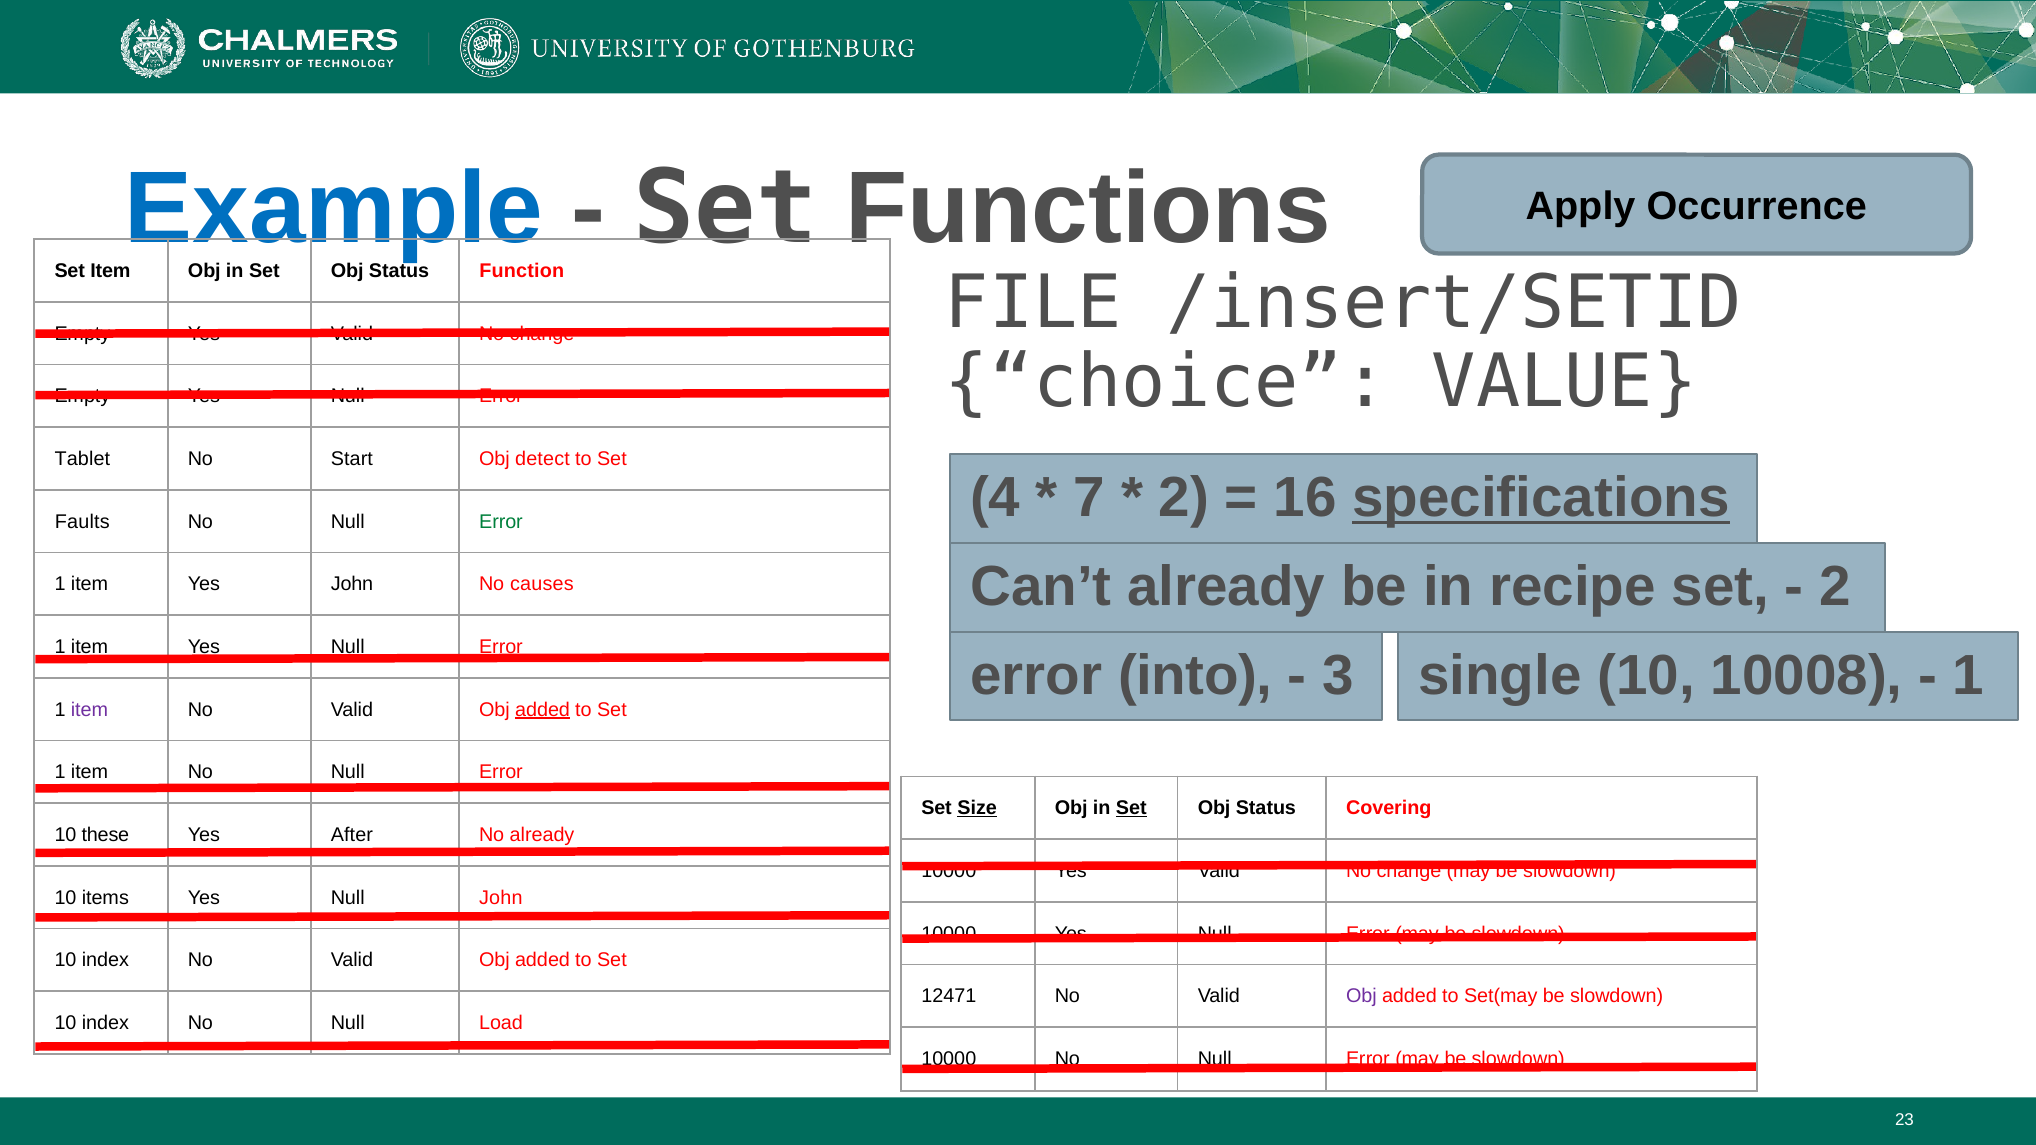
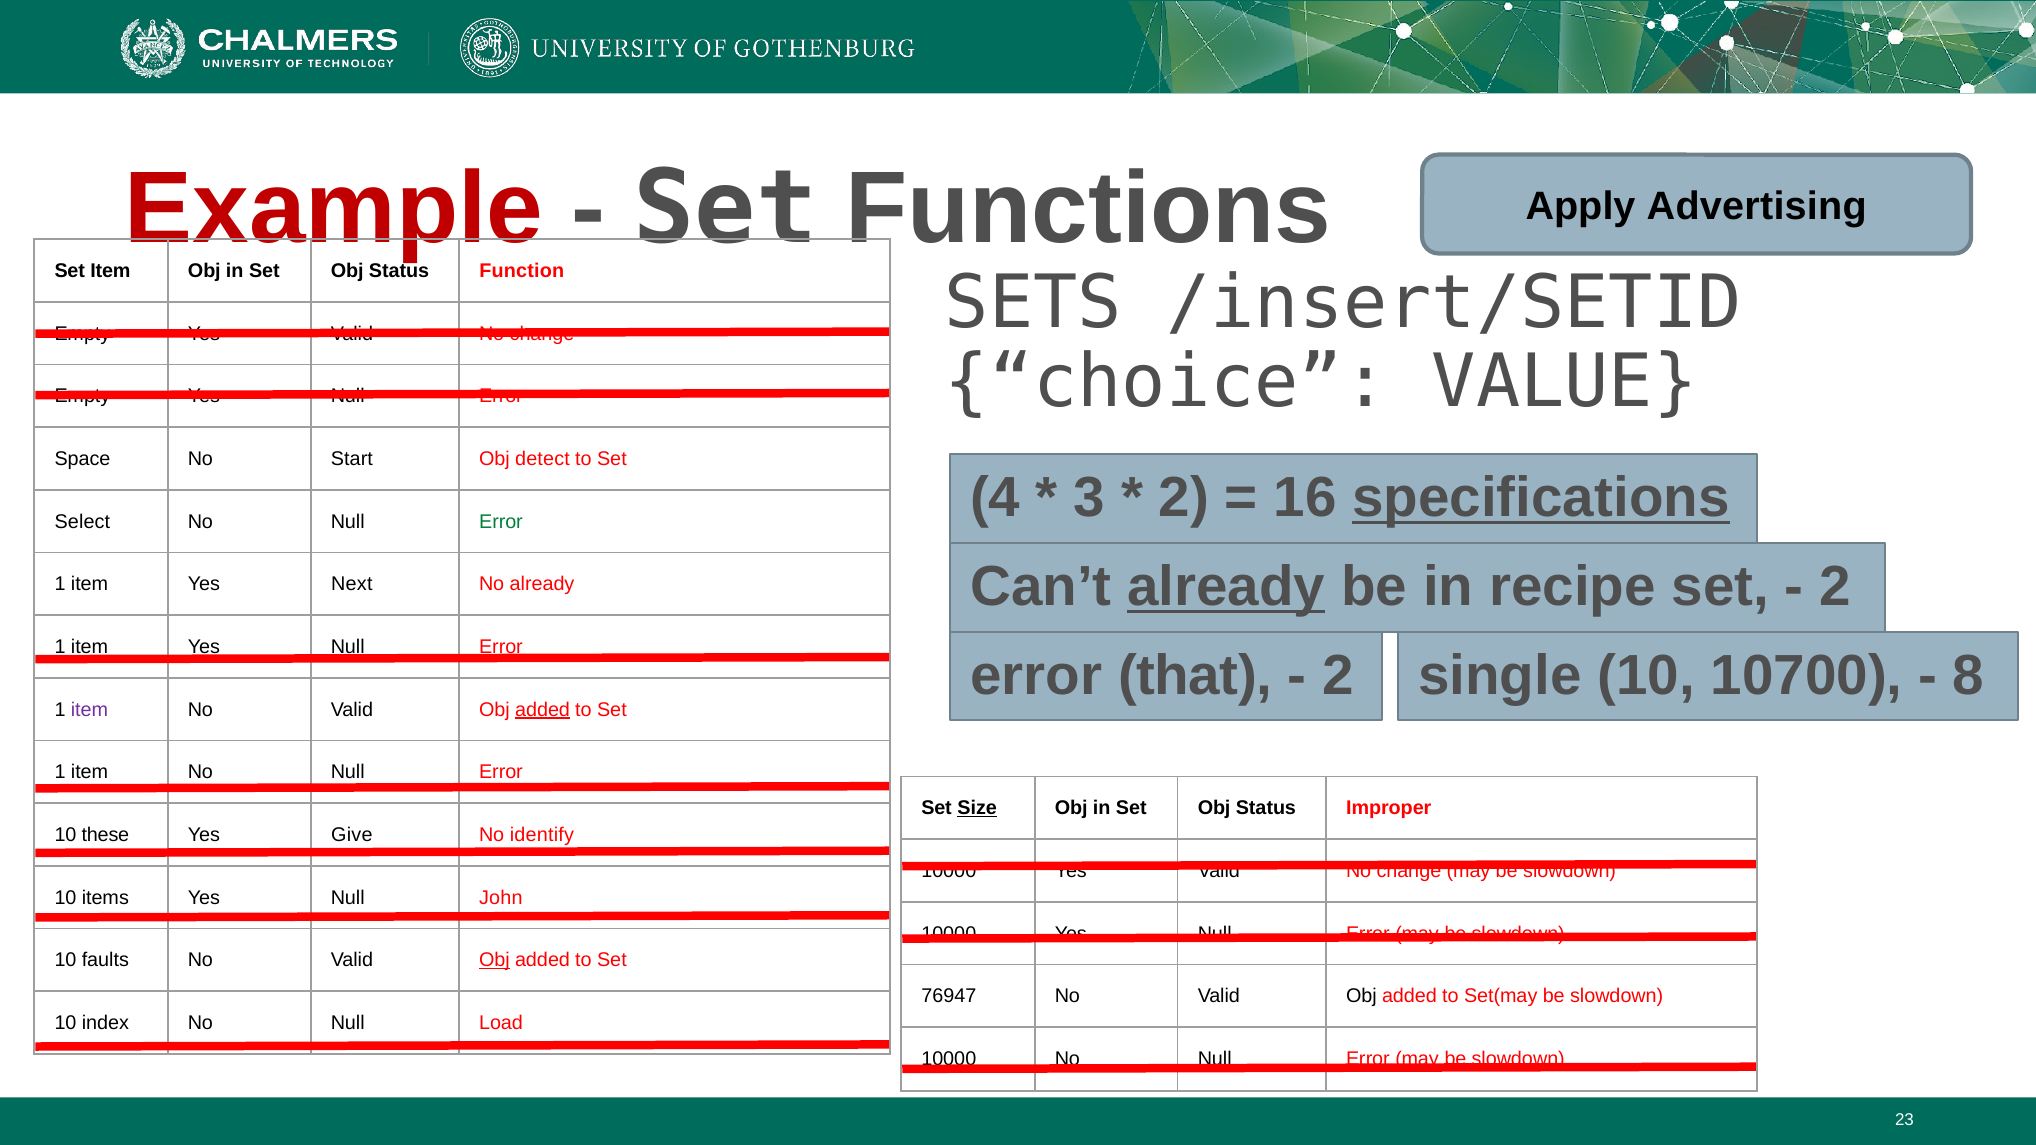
Example colour: blue -> red (334, 209)
Occurrence: Occurrence -> Advertising (1757, 207)
FILE: FILE -> SETS (1033, 303)
Tablet: Tablet -> Space (82, 459)
7: 7 -> 3 (1090, 498)
Faults: Faults -> Select (82, 522)
already underline: none -> present (1226, 587)
Yes John: John -> Next (352, 584)
No causes: causes -> already (542, 584)
into: into -> that (1195, 676)
3: 3 -> 2 (1338, 676)
10008: 10008 -> 10700 (1807, 676)
1: 1 -> 8 (1968, 676)
Set underline: present -> none (1131, 808)
Covering: Covering -> Improper (1389, 808)
After: After -> Give (352, 835)
No already: already -> identify (542, 835)
index: index -> faults (105, 960)
Obj underline: none -> present (494, 960)
12471: 12471 -> 76947 (949, 996)
Obj colour: purple -> black (1361, 996)
